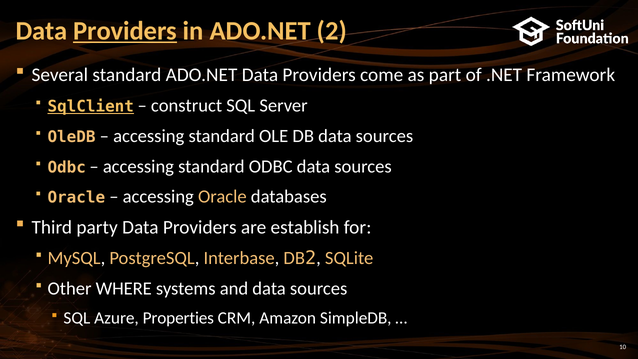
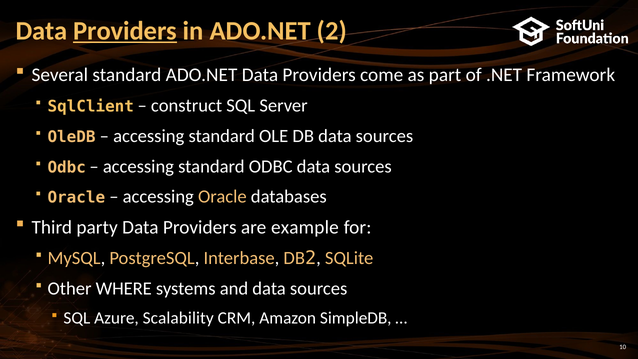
SqlClient underline: present -> none (91, 107)
establish: establish -> example (305, 228)
Properties: Properties -> Scalability (178, 318)
